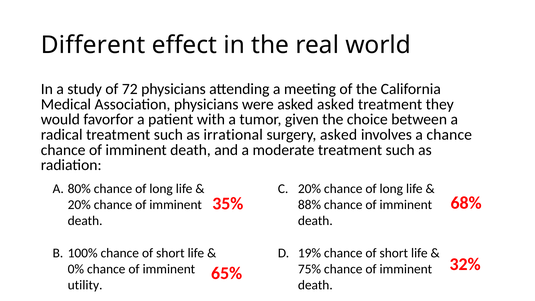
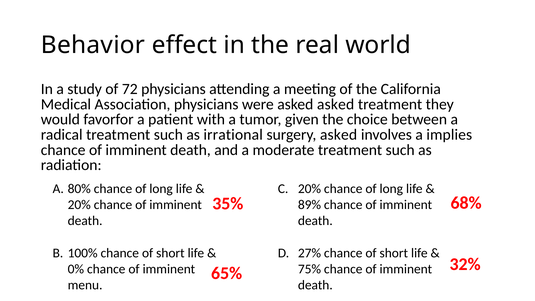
Different: Different -> Behavior (93, 45)
a chance: chance -> implies (449, 135)
88%: 88% -> 89% (309, 205)
19%: 19% -> 27% (309, 253)
utility: utility -> menu (85, 285)
